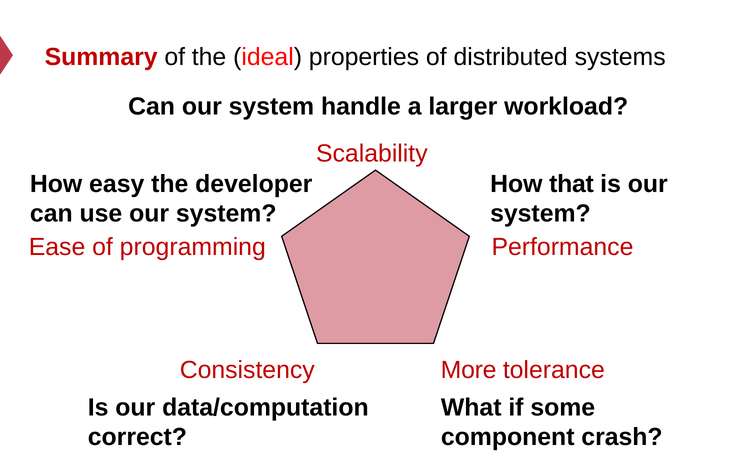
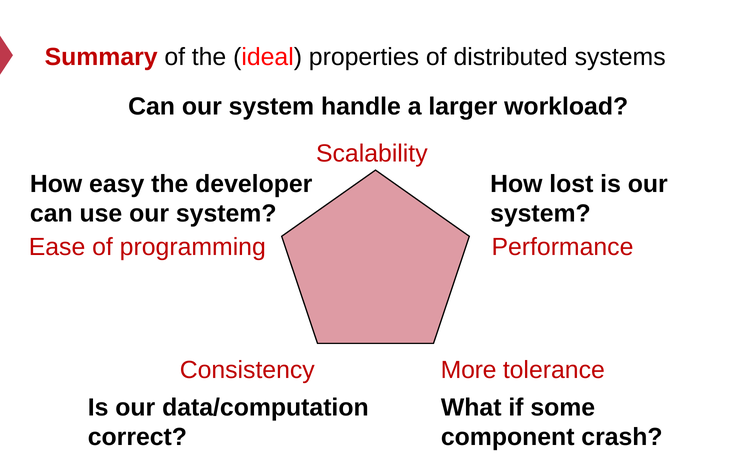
that: that -> lost (571, 184)
